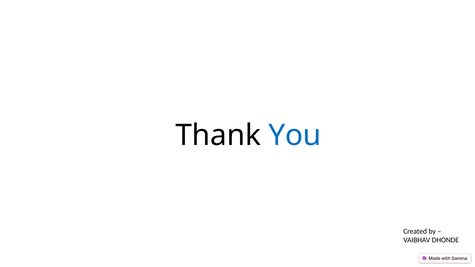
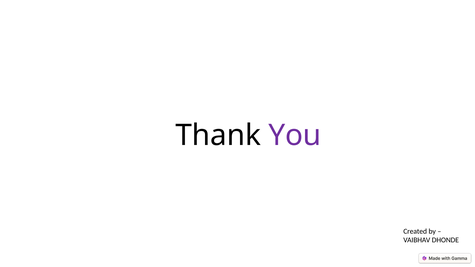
You colour: blue -> purple (295, 135)
